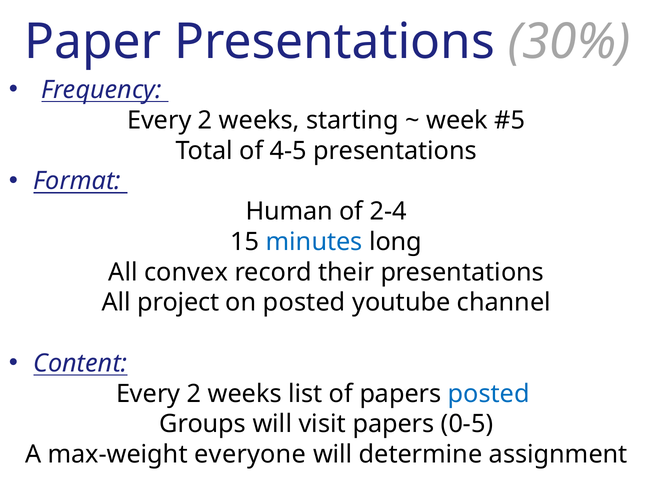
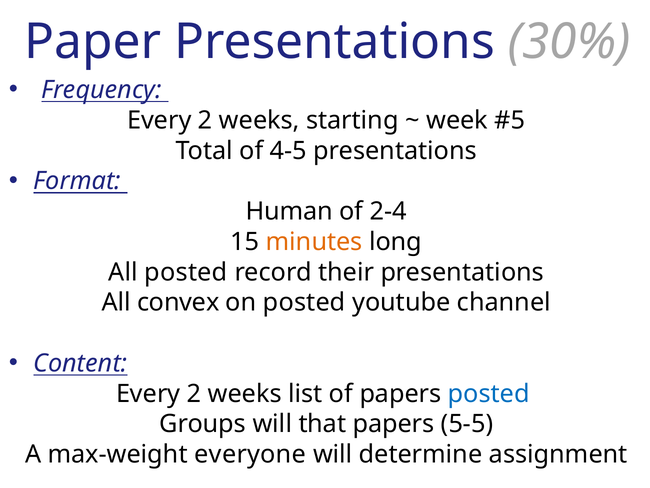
minutes colour: blue -> orange (314, 242)
All convex: convex -> posted (186, 272)
project: project -> convex (178, 302)
visit: visit -> that (322, 424)
0-5: 0-5 -> 5-5 (467, 424)
